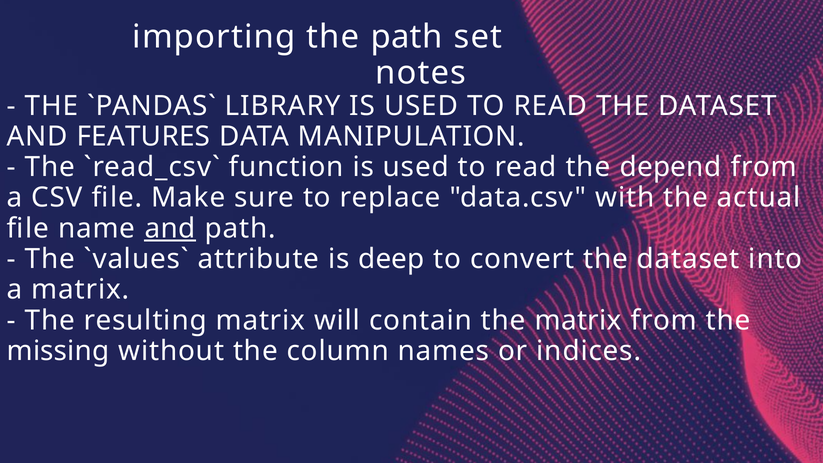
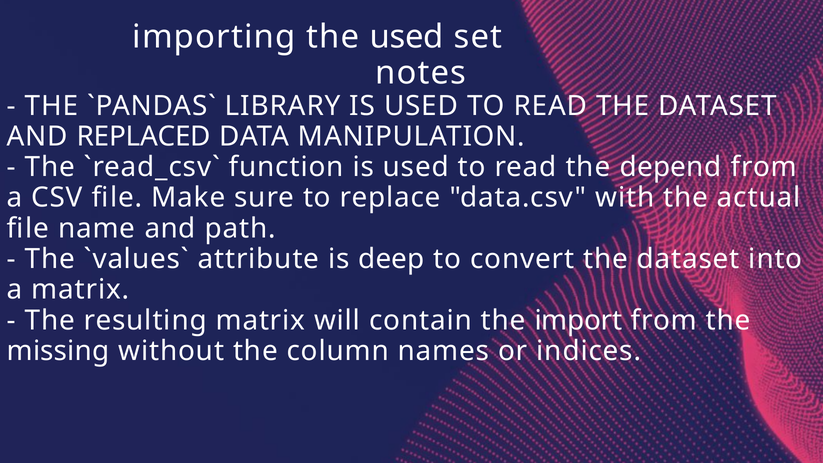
the path: path -> used (407, 37)
FEATURES: FEATURES -> REPLACED (144, 136)
and underline: present -> none (170, 228)
the matrix: matrix -> import (578, 320)
